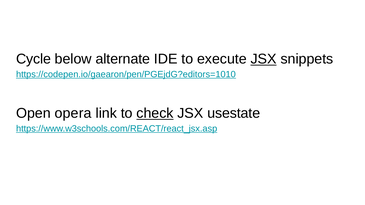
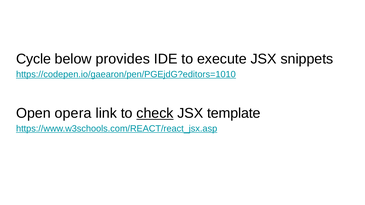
alternate: alternate -> provides (123, 59)
JSX underline: present -> none (264, 59)
usestate: usestate -> template (234, 113)
